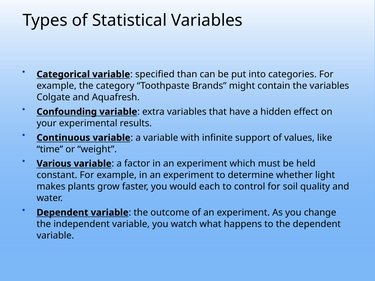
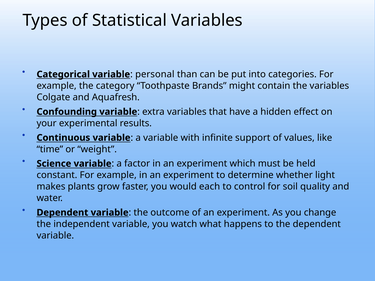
specified: specified -> personal (155, 74)
Various: Various -> Science (54, 164)
